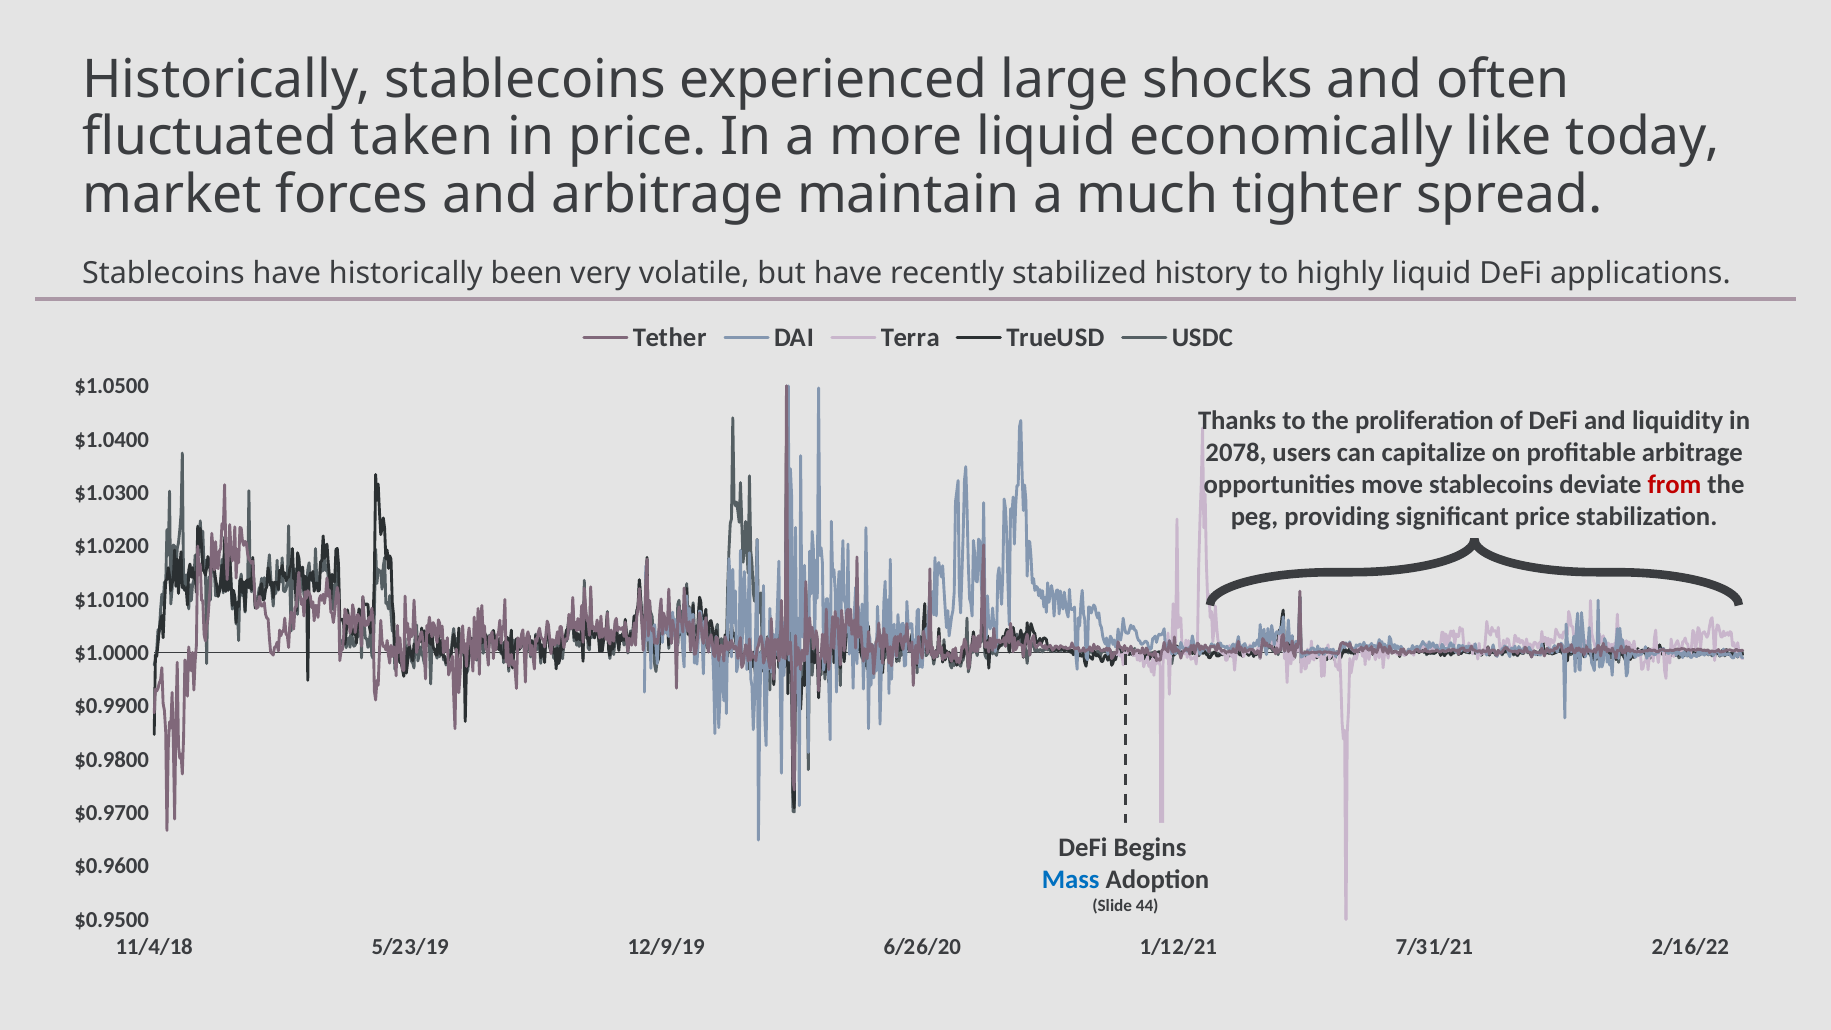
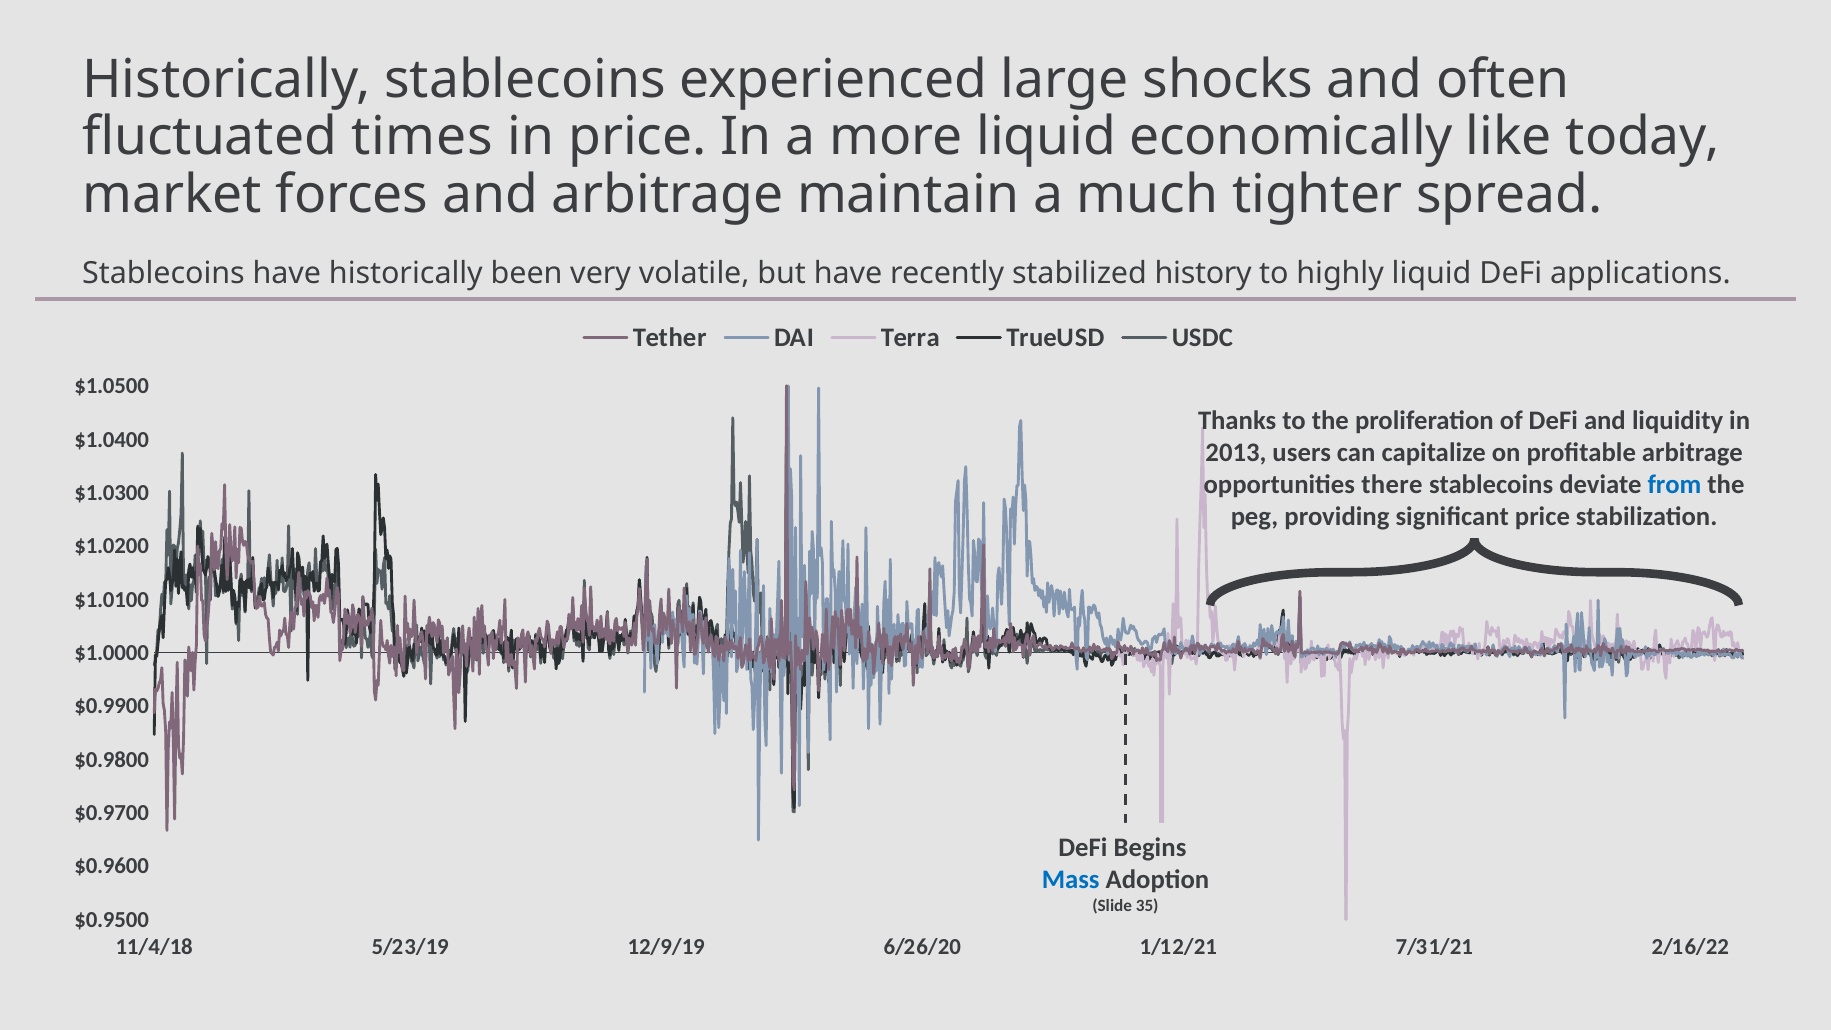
taken: taken -> times (422, 137)
2078: 2078 -> 2013 (1236, 452)
move: move -> there (1392, 485)
from colour: red -> blue (1674, 485)
44: 44 -> 35 (1147, 905)
